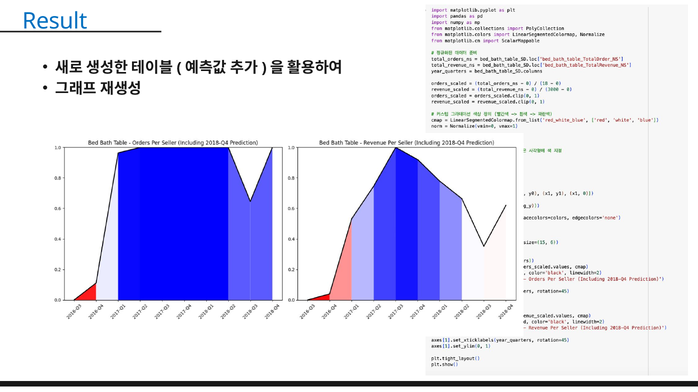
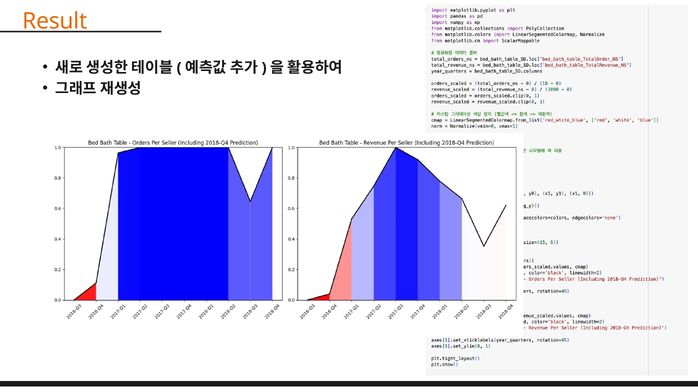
Result colour: blue -> orange (55, 21)
